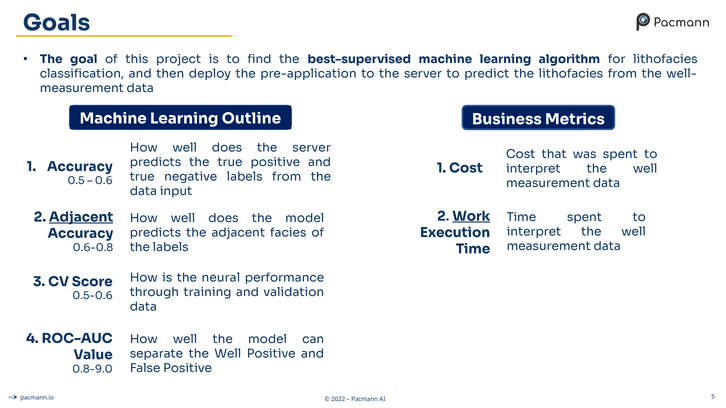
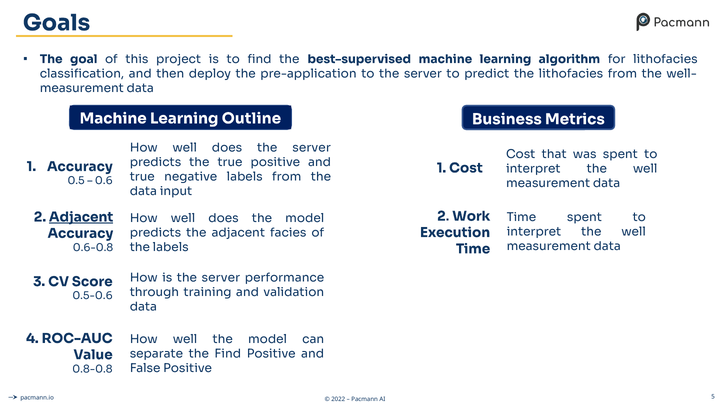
Work underline: present -> none (471, 216)
is the neural: neural -> server (221, 278)
separate the Well: Well -> Find (228, 354)
0.8-9.0: 0.8-9.0 -> 0.8-0.8 (92, 369)
